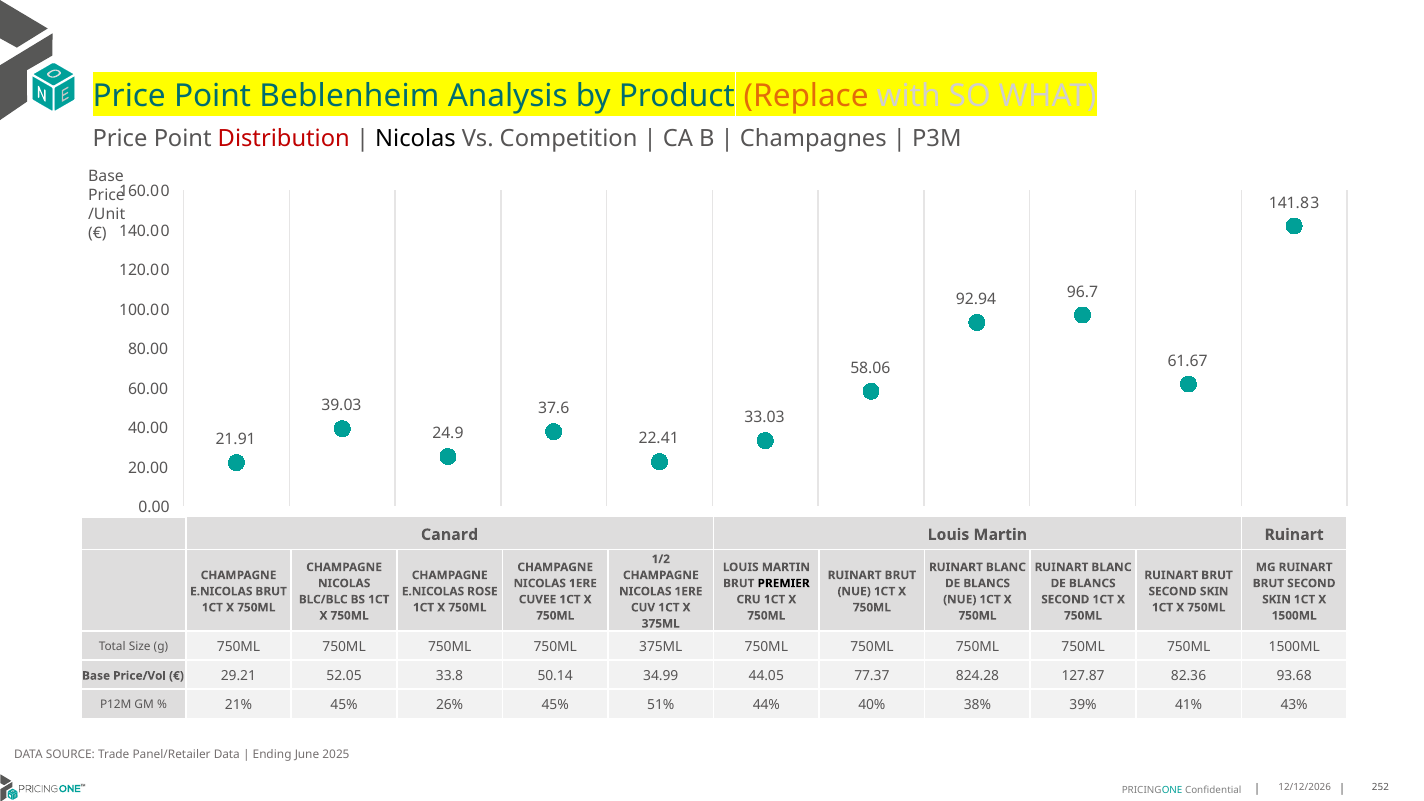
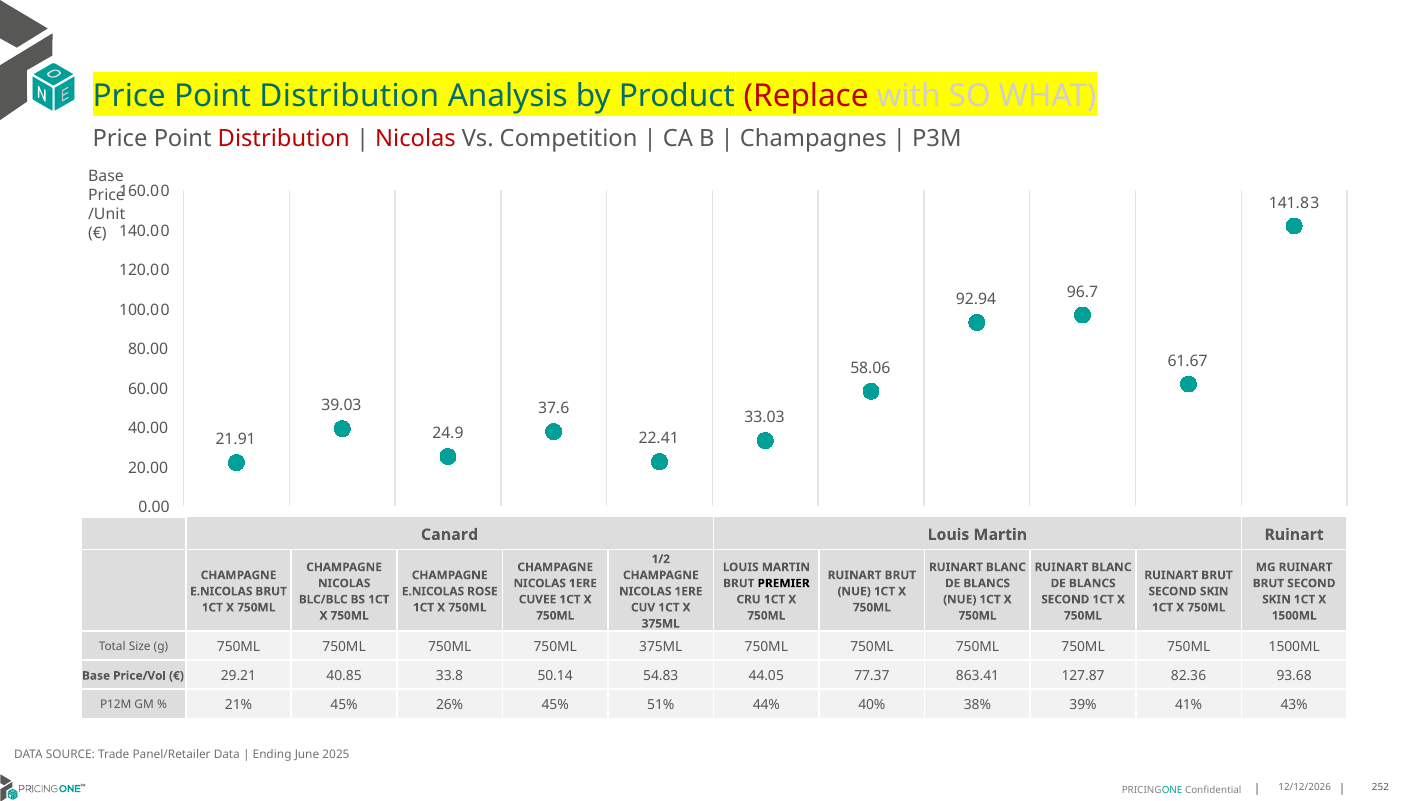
Beblenheim: Beblenheim -> Distribution (349, 96)
Replace colour: orange -> red (806, 96)
Nicolas colour: black -> red (416, 139)
52.05: 52.05 -> 40.85 (344, 676)
34.99: 34.99 -> 54.83 (661, 676)
824.28: 824.28 -> 863.41 (978, 676)
